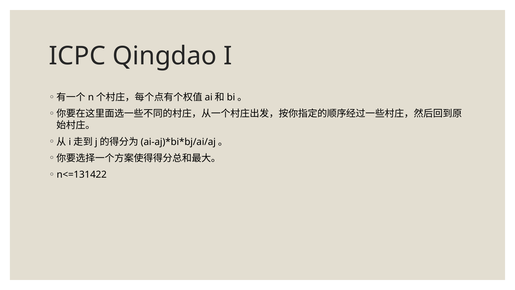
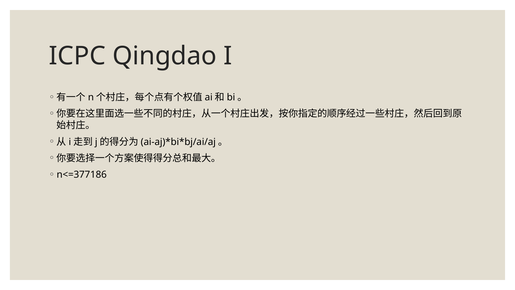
n<=131422: n<=131422 -> n<=377186 (82, 175)
